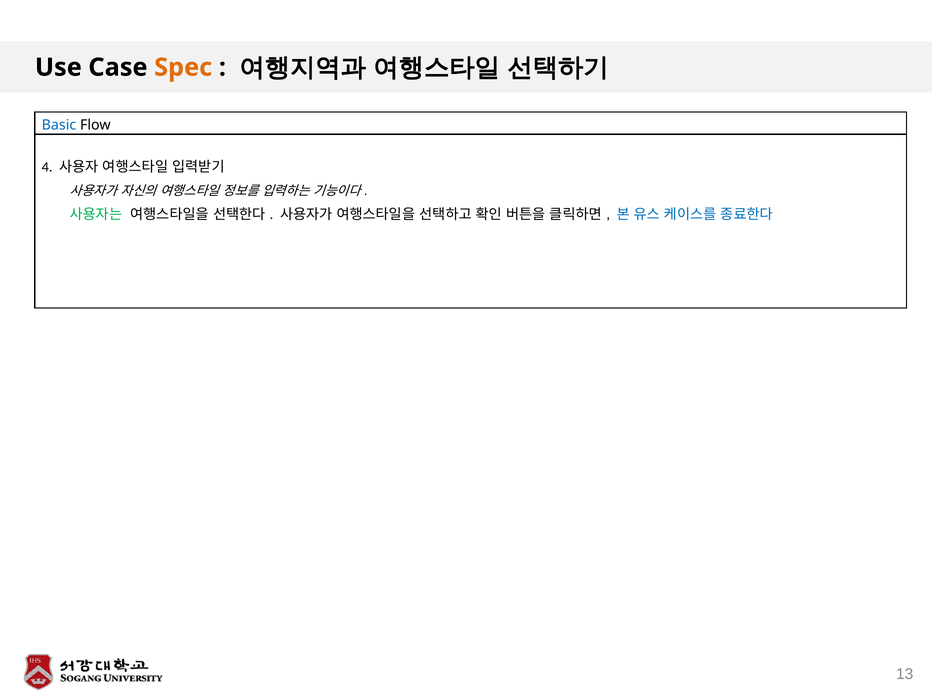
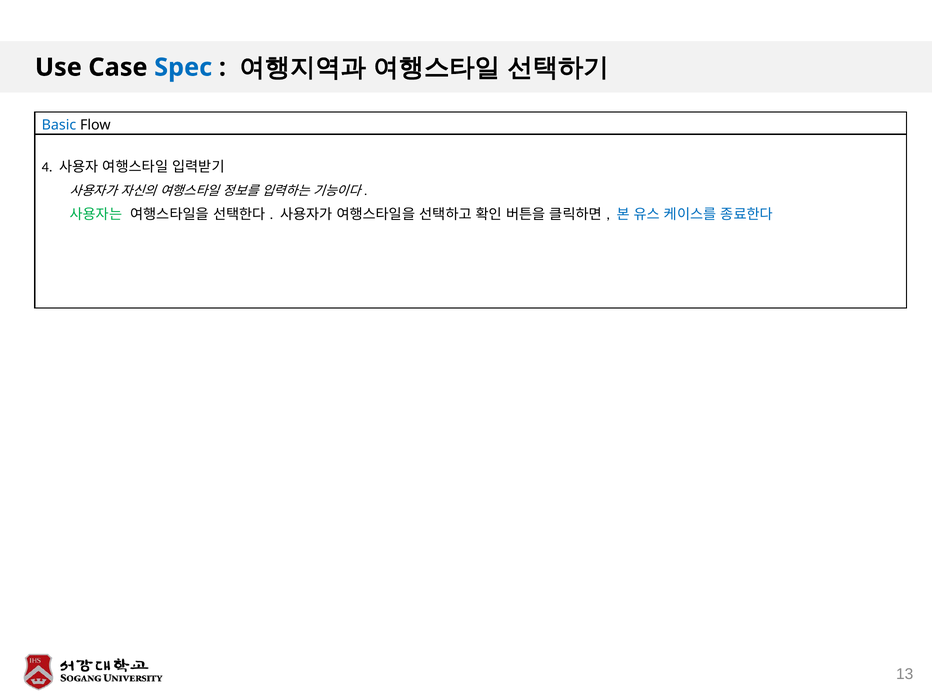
Spec colour: orange -> blue (183, 67)
